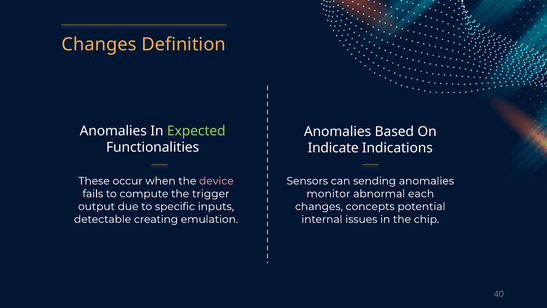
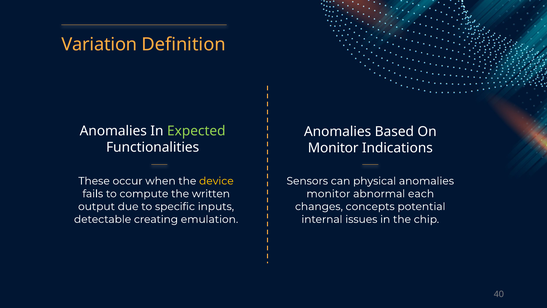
Changes: Changes -> Variation (99, 44)
Indicate: Indicate -> Monitor (333, 148)
device colour: pink -> yellow (216, 181)
sending: sending -> physical (375, 181)
trigger: trigger -> written (211, 194)
